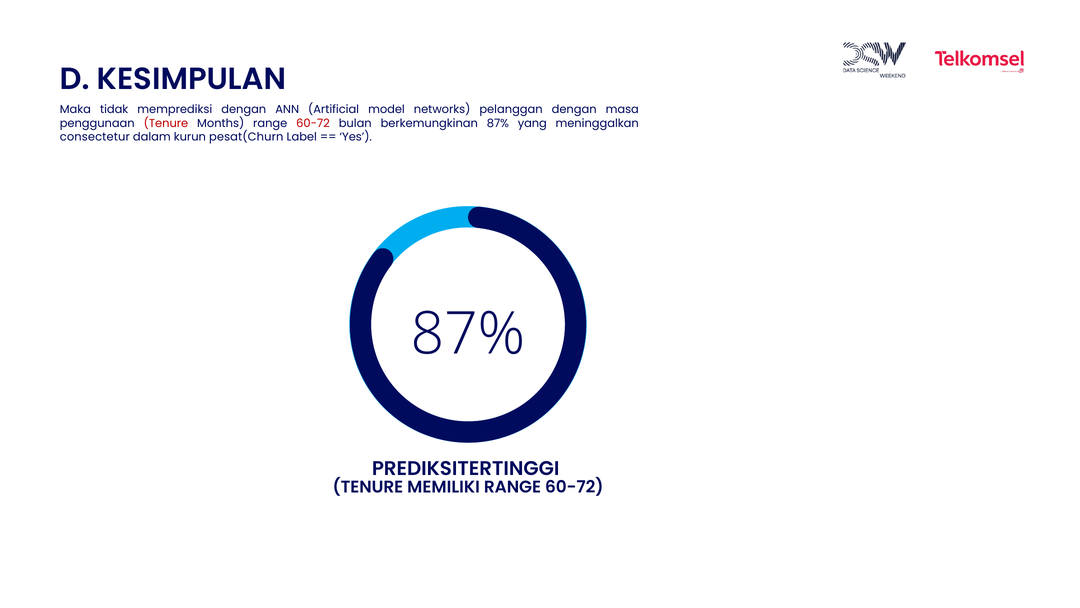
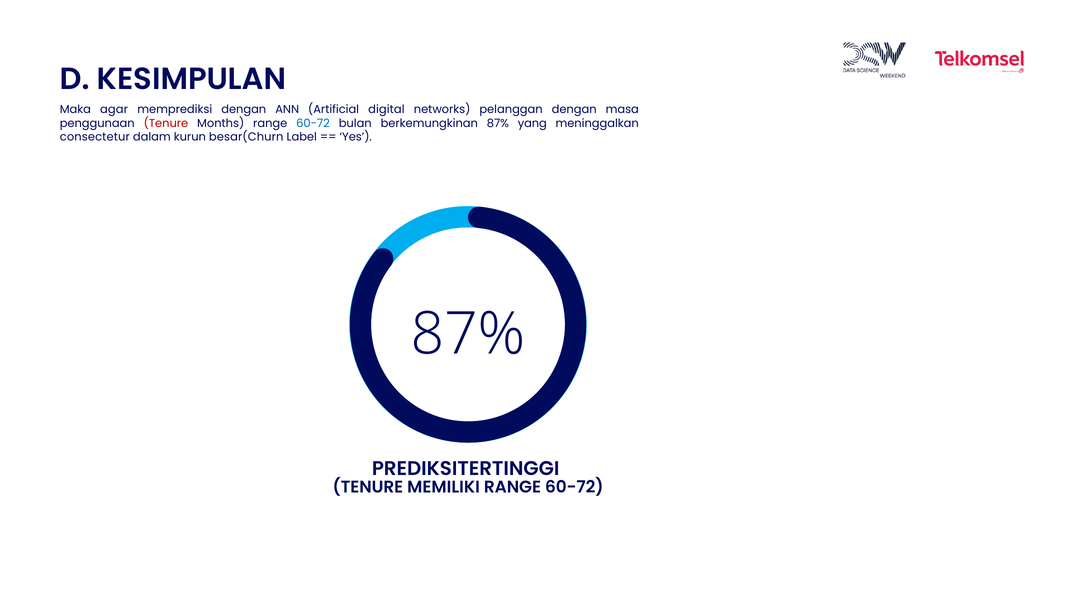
tidak: tidak -> agar (114, 110)
model: model -> digital (386, 110)
60-72 colour: red -> blue (313, 123)
pesat(Churn: pesat(Churn -> besar(Churn (246, 137)
